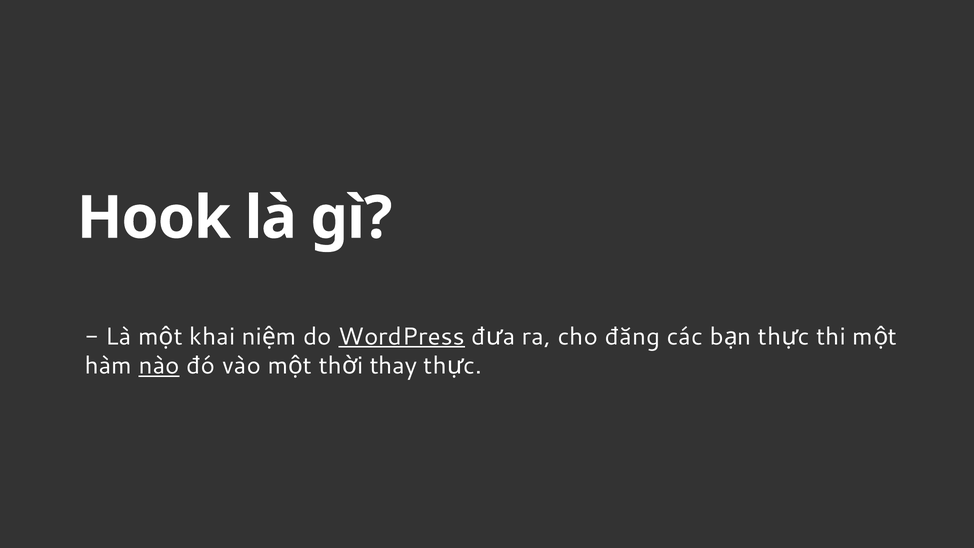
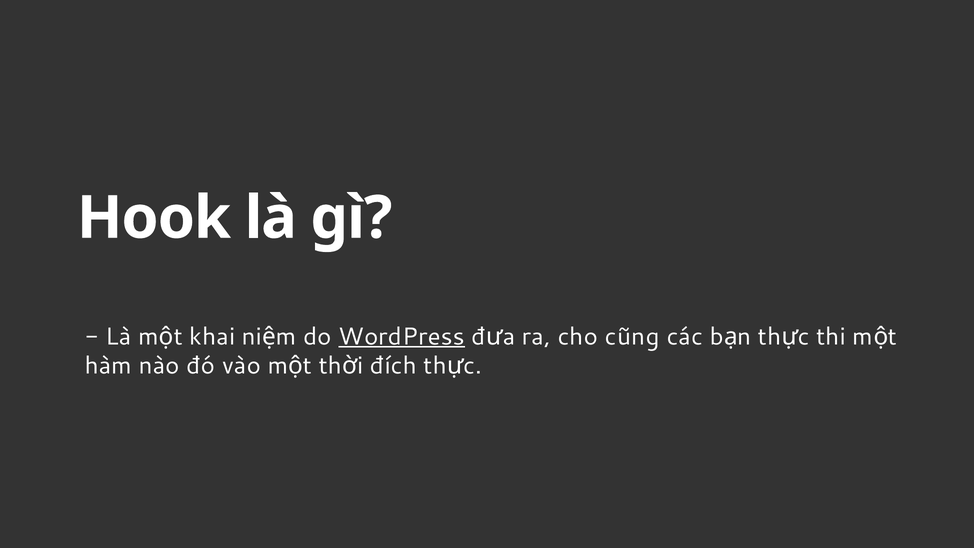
đăng: đăng -> cũng (632, 336)
nào underline: present -> none (159, 366)
thay: thay -> đích (393, 366)
